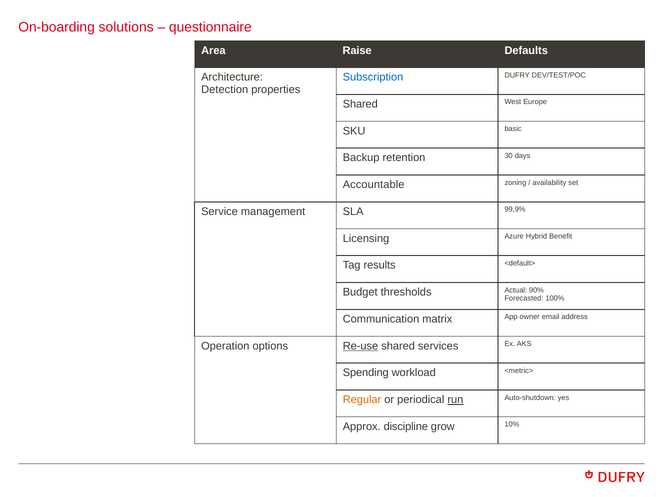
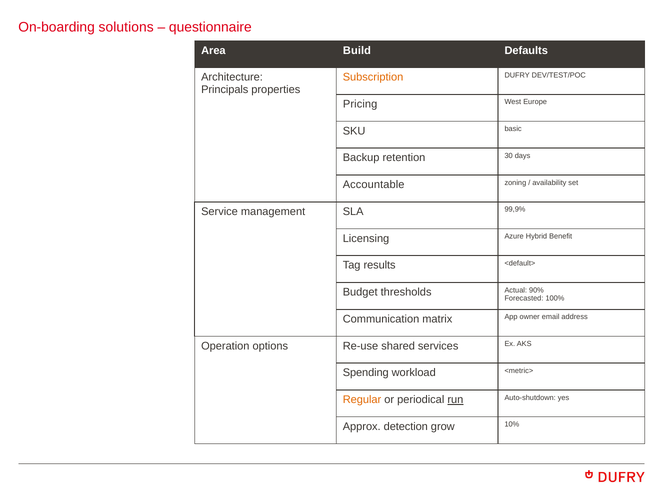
Raise: Raise -> Build (357, 50)
Subscription colour: blue -> orange (373, 77)
Detection: Detection -> Principals (225, 90)
Shared: Shared -> Pricing (360, 104)
Re-use underline: present -> none (361, 346)
discipline: discipline -> detection (406, 426)
